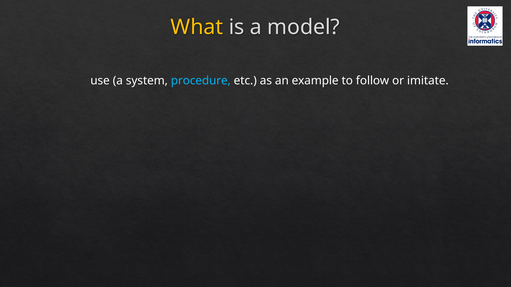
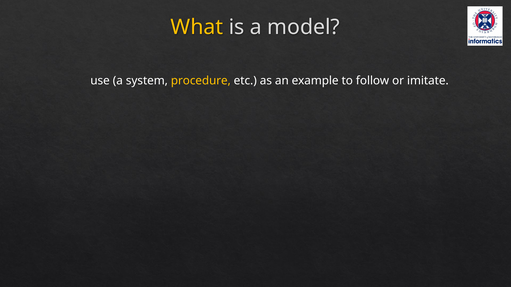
procedure colour: light blue -> yellow (201, 81)
